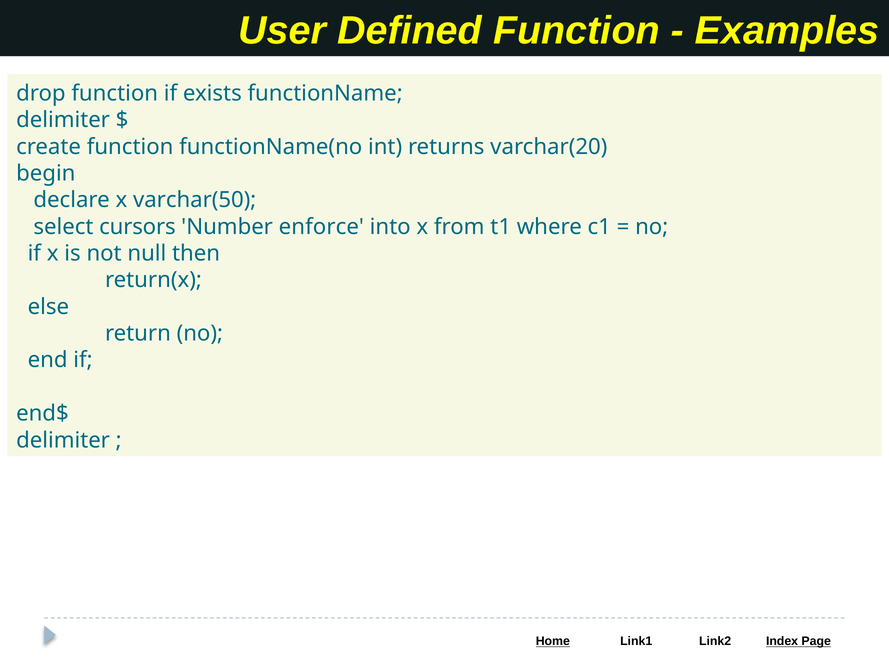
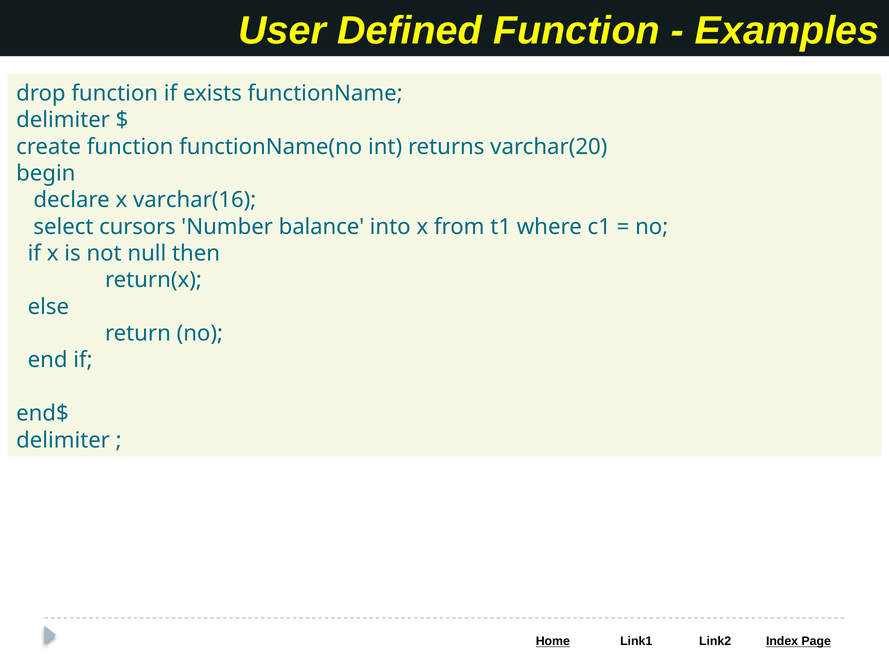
varchar(50: varchar(50 -> varchar(16 (195, 200)
enforce: enforce -> balance (321, 227)
